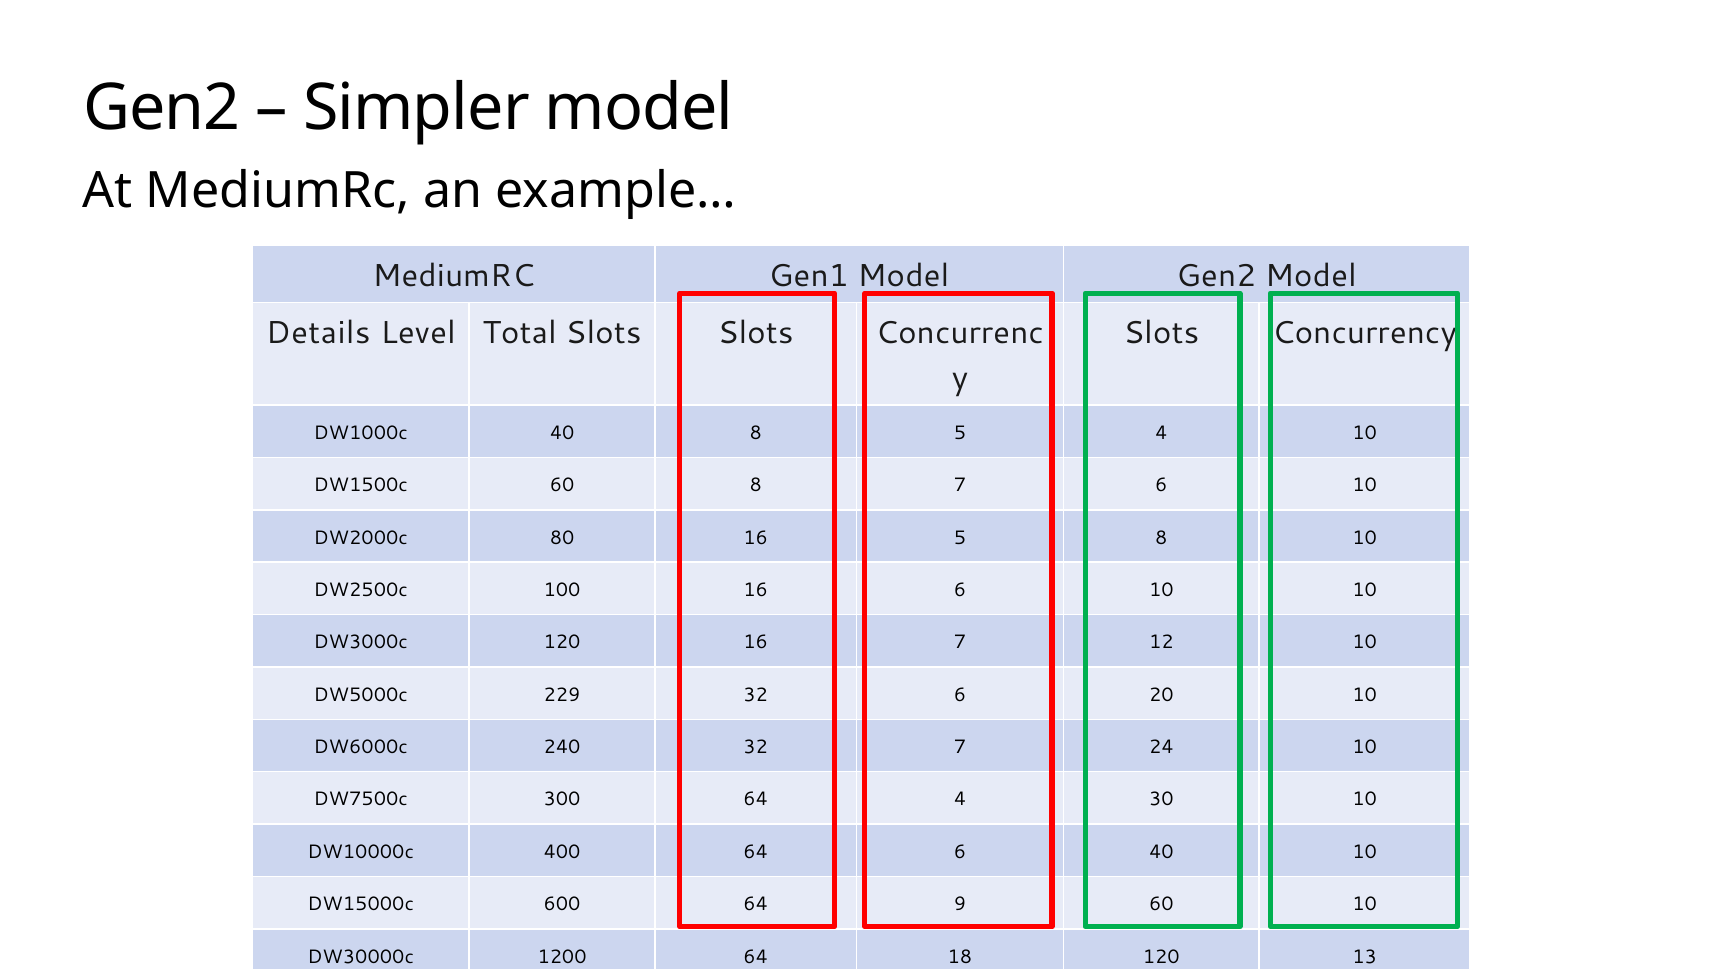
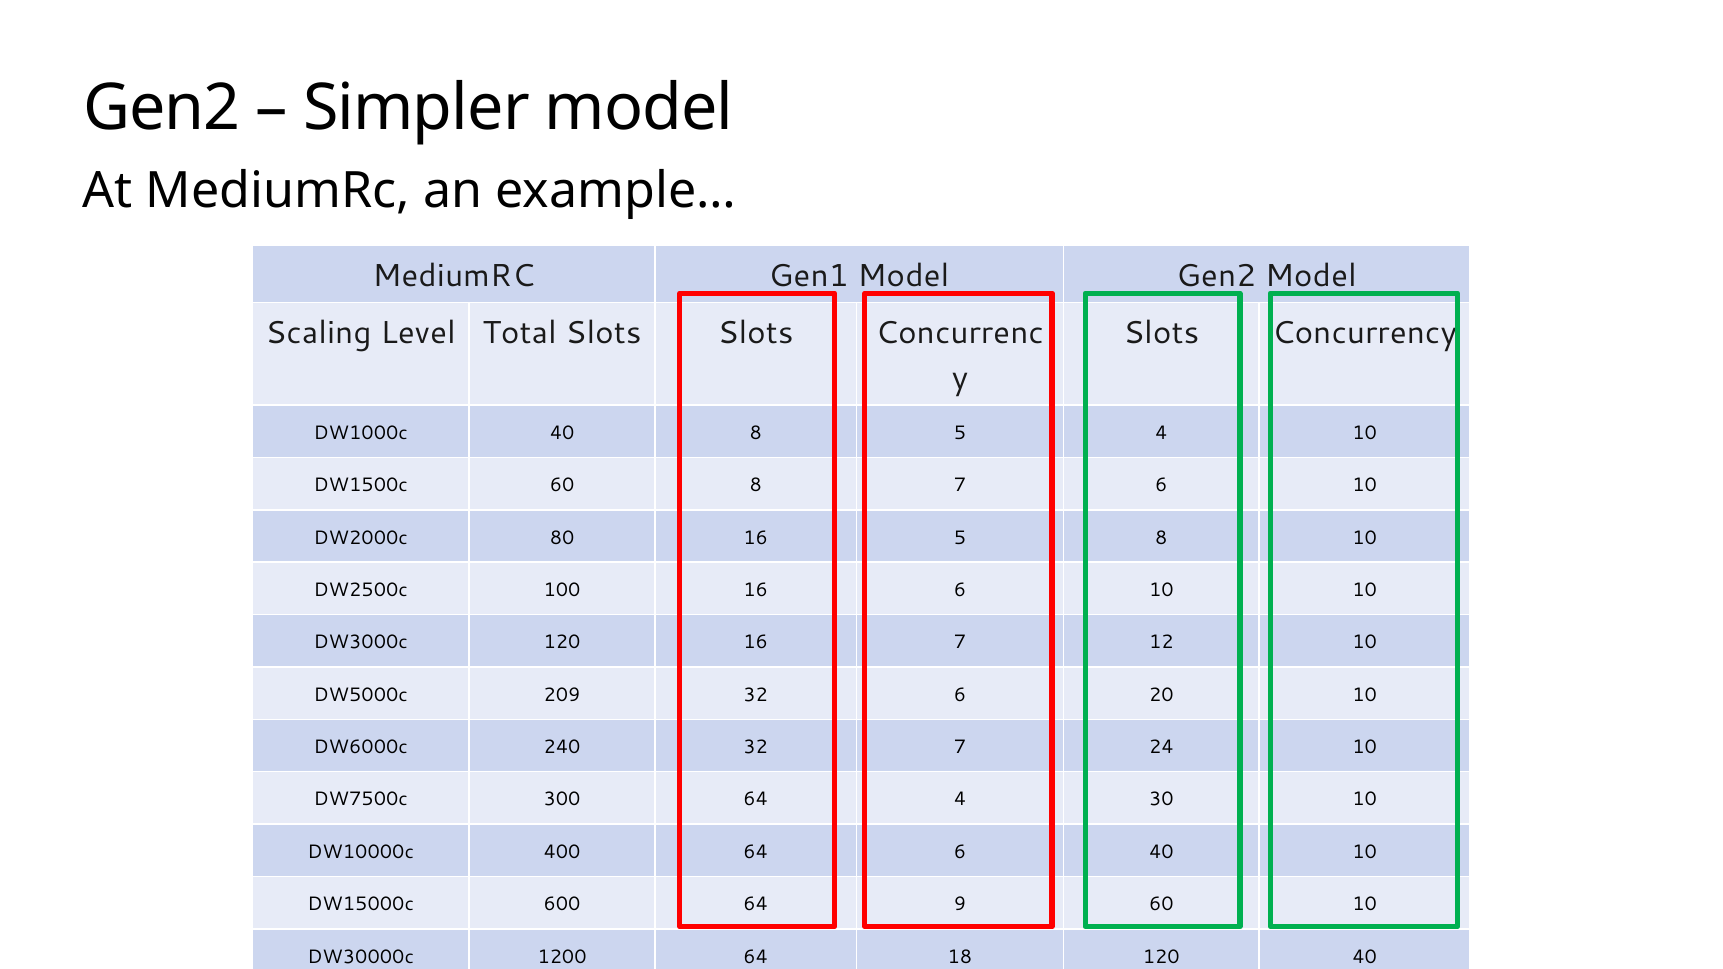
Details: Details -> Scaling (318, 333)
229: 229 -> 209 (562, 695)
120 13: 13 -> 40 (1365, 957)
